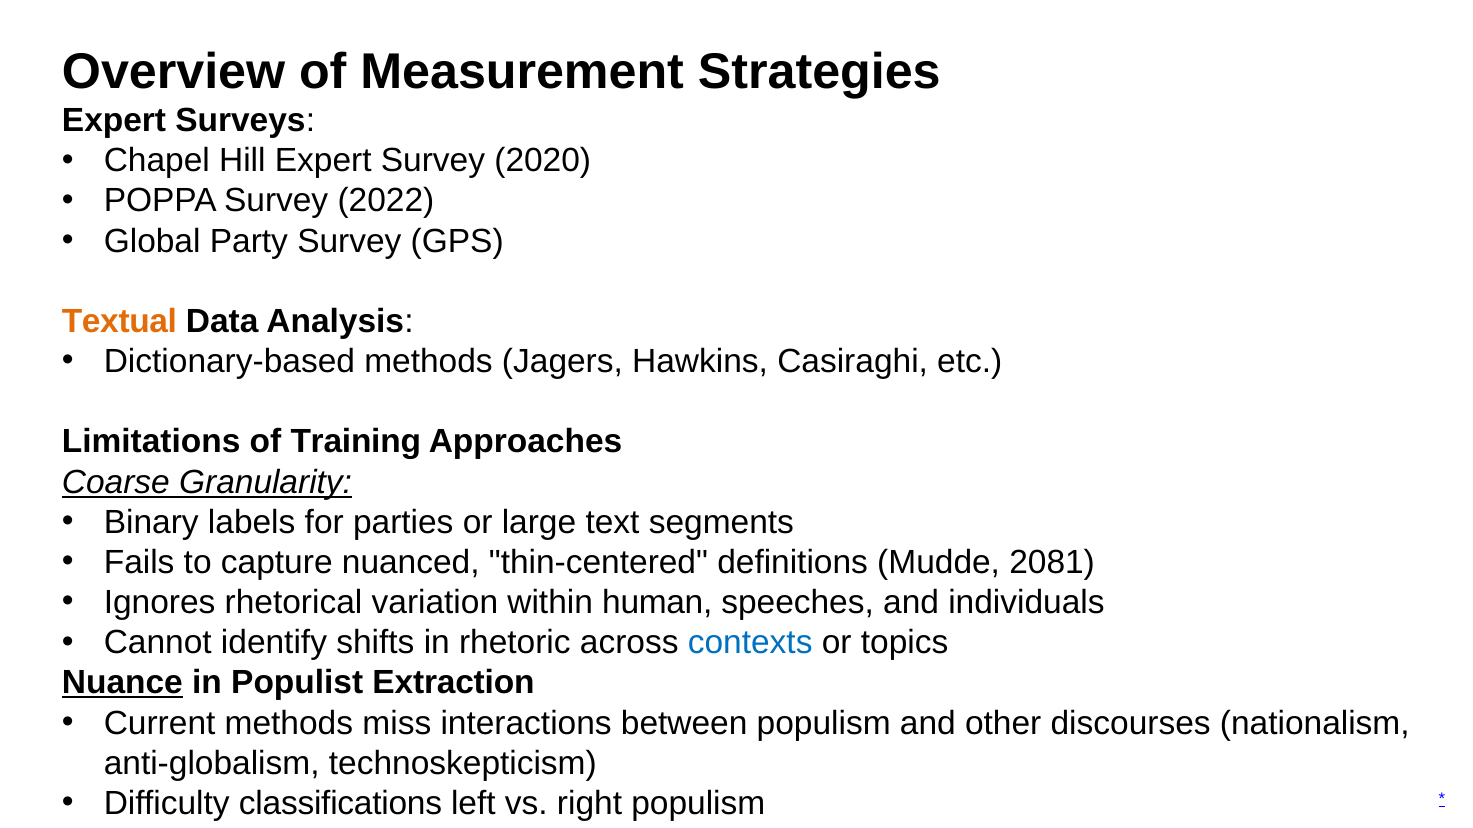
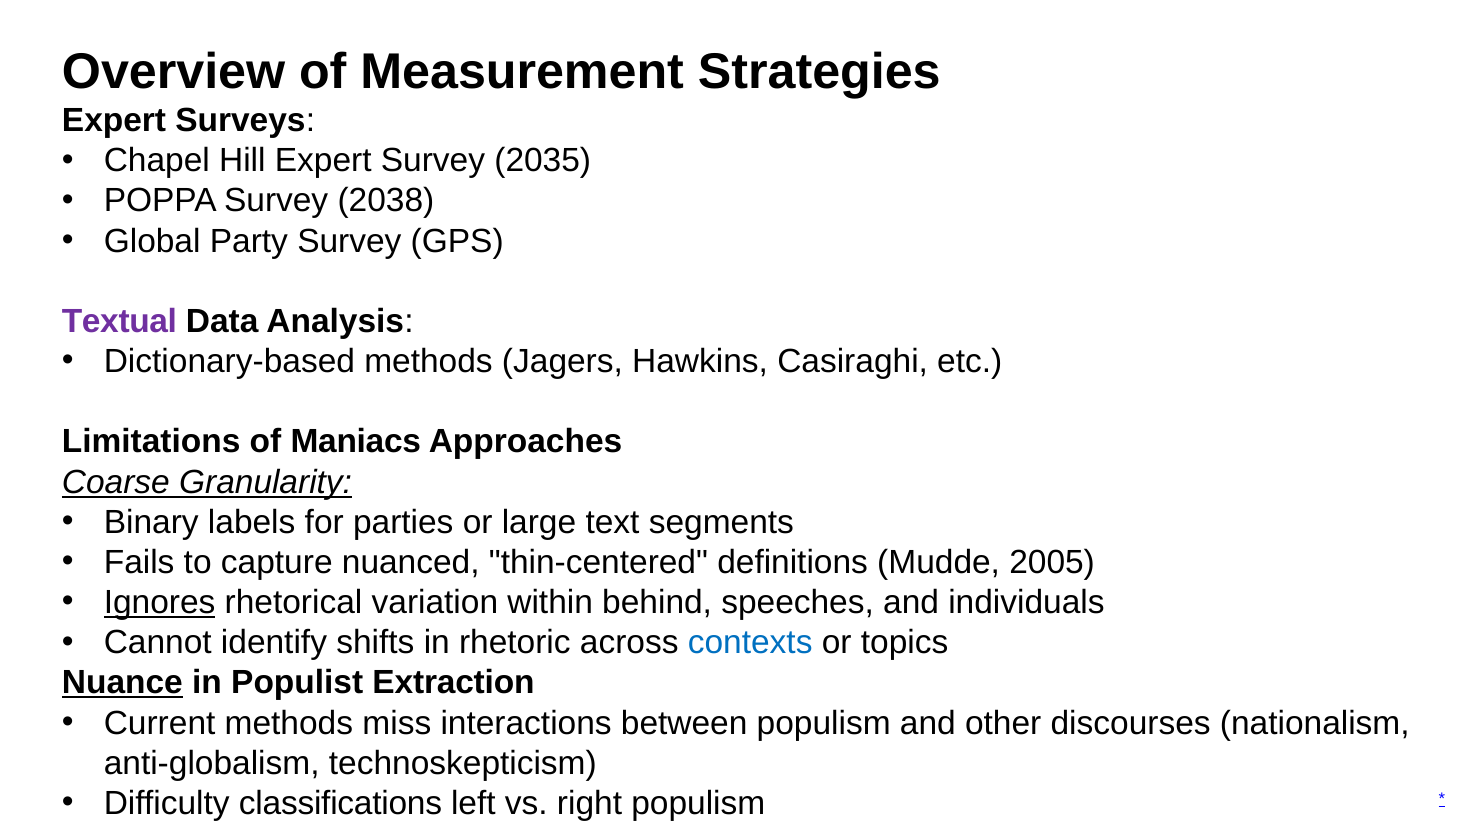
2020: 2020 -> 2035 (543, 161)
2022: 2022 -> 2038 (386, 201)
Textual colour: orange -> purple (119, 322)
Training: Training -> Maniacs (356, 442)
2081: 2081 -> 2005 (1052, 563)
Ignores underline: none -> present (160, 603)
human: human -> behind (657, 603)
